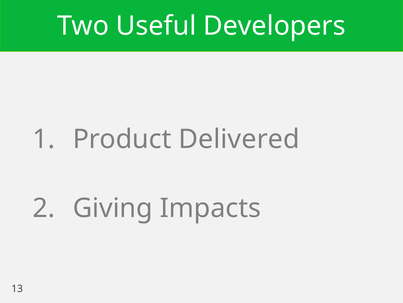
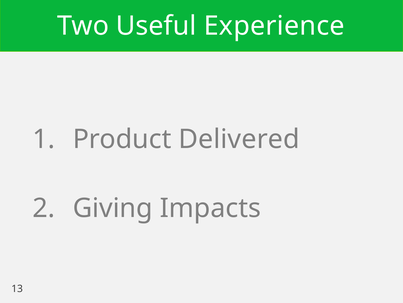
Developers: Developers -> Experience (274, 26)
